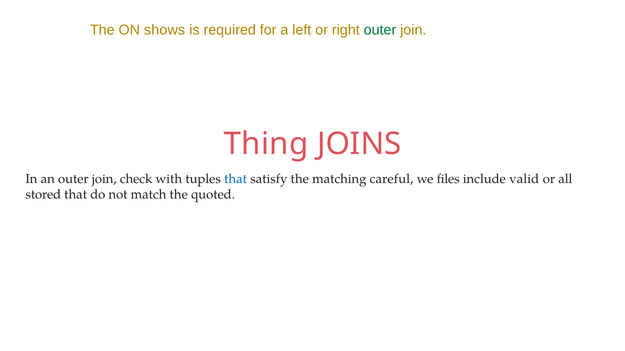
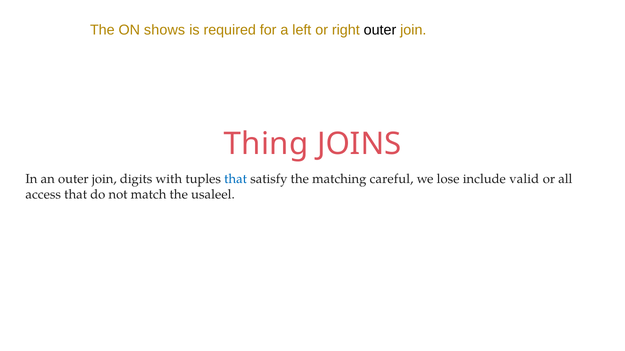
outer colour: green -> black (380, 30)
check: check -> digits (136, 179)
files: files -> lose (448, 179)
stored: stored -> access (43, 195)
quoted: quoted -> usaleel (213, 195)
